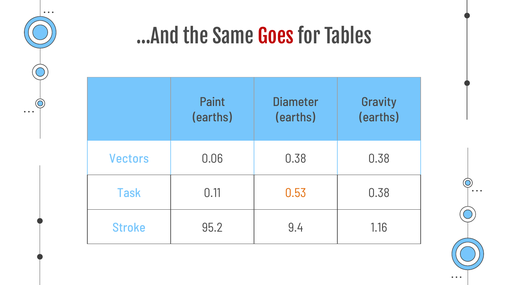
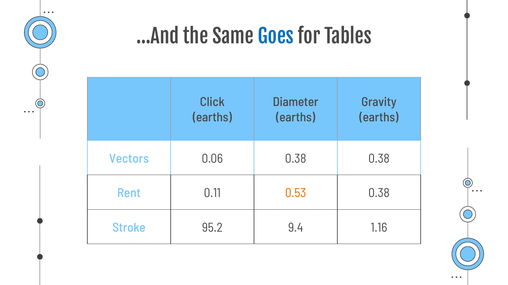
Goes colour: red -> blue (276, 37)
Paint: Paint -> Click (212, 102)
Task: Task -> Rent (129, 194)
